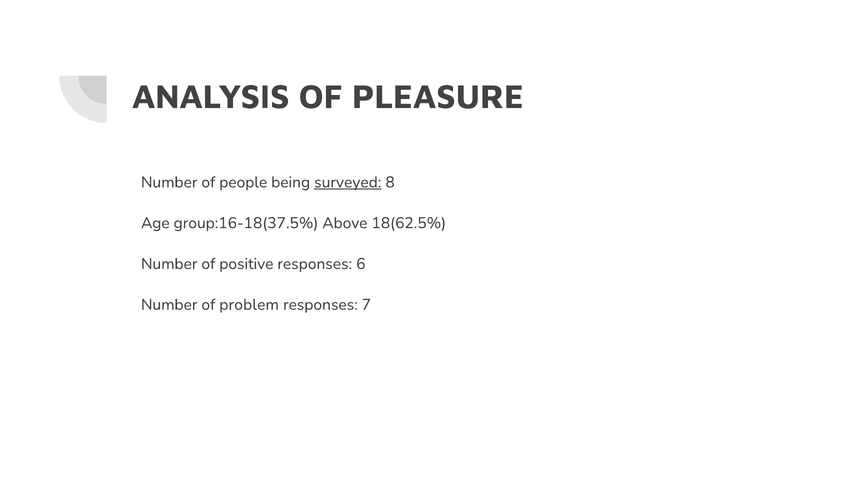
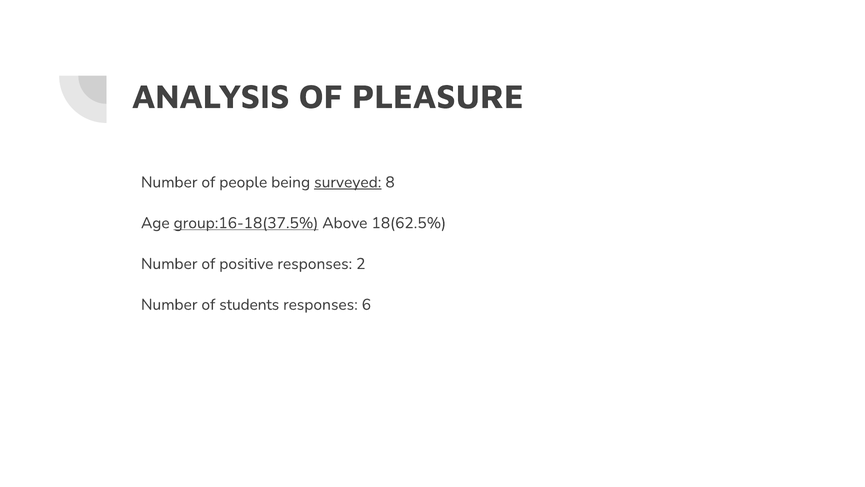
group:16-18(37.5% underline: none -> present (246, 223)
6: 6 -> 2 (361, 264)
problem: problem -> students (249, 304)
7: 7 -> 6 (366, 304)
